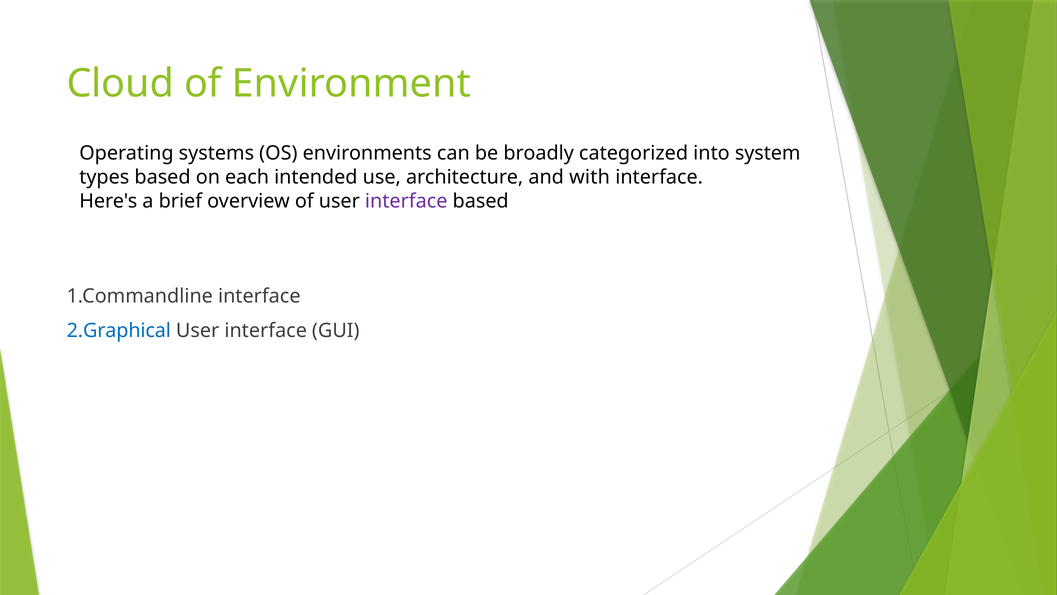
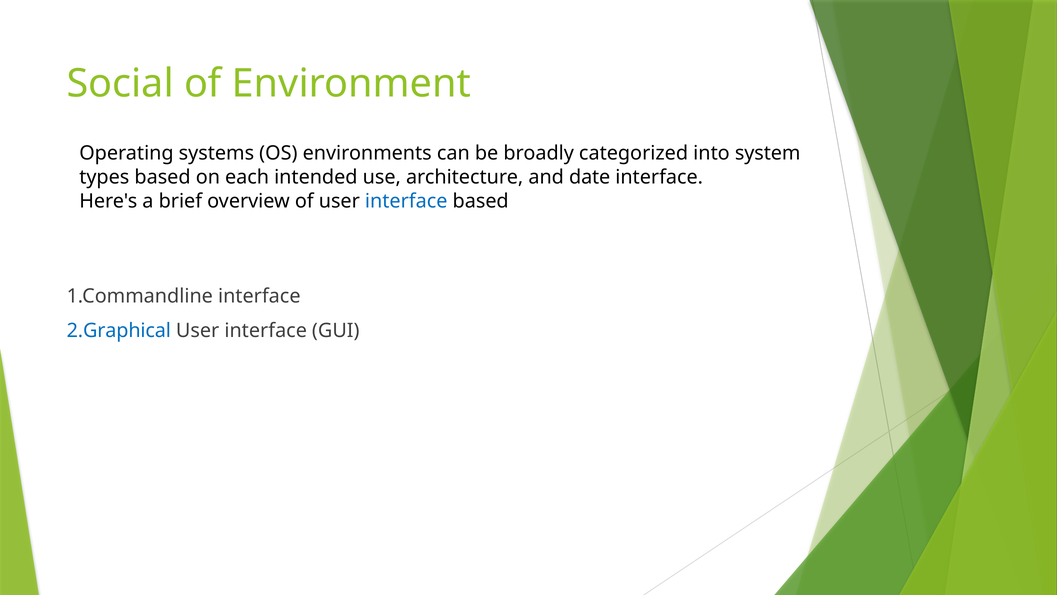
Cloud: Cloud -> Social (120, 83)
with: with -> date (590, 177)
interface colour: purple -> blue (406, 201)
